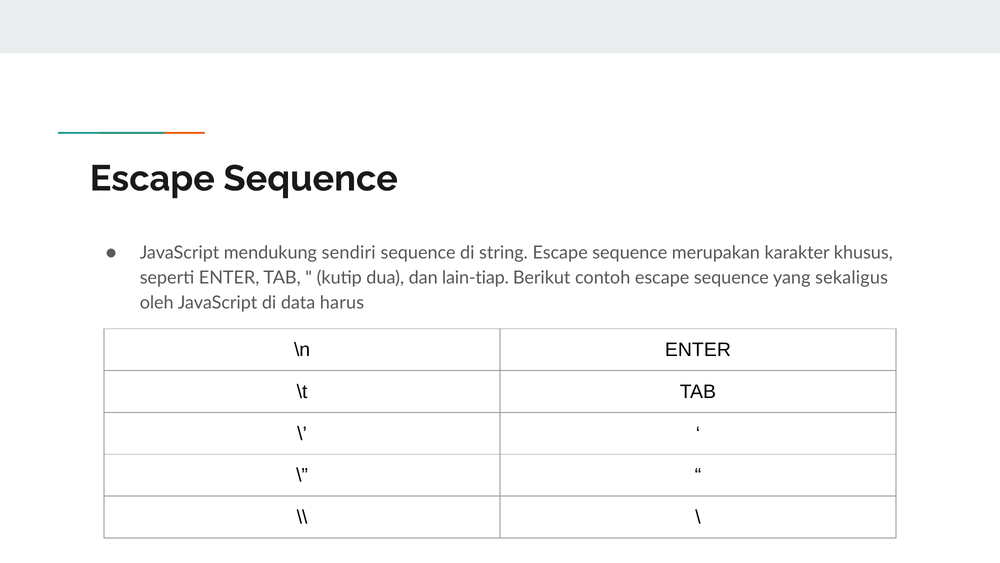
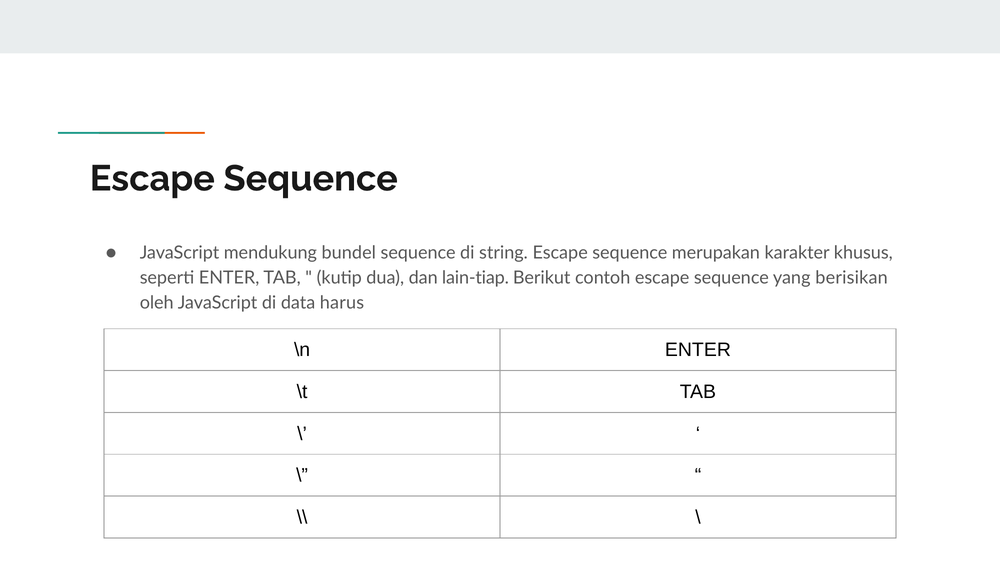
sendiri: sendiri -> bundel (349, 253)
sekaligus: sekaligus -> berisikan (852, 278)
